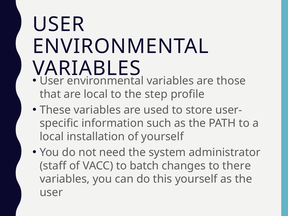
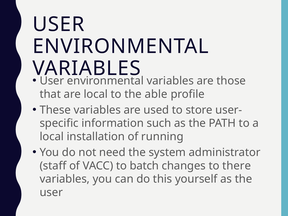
step: step -> able (156, 94)
of yourself: yourself -> running (162, 137)
